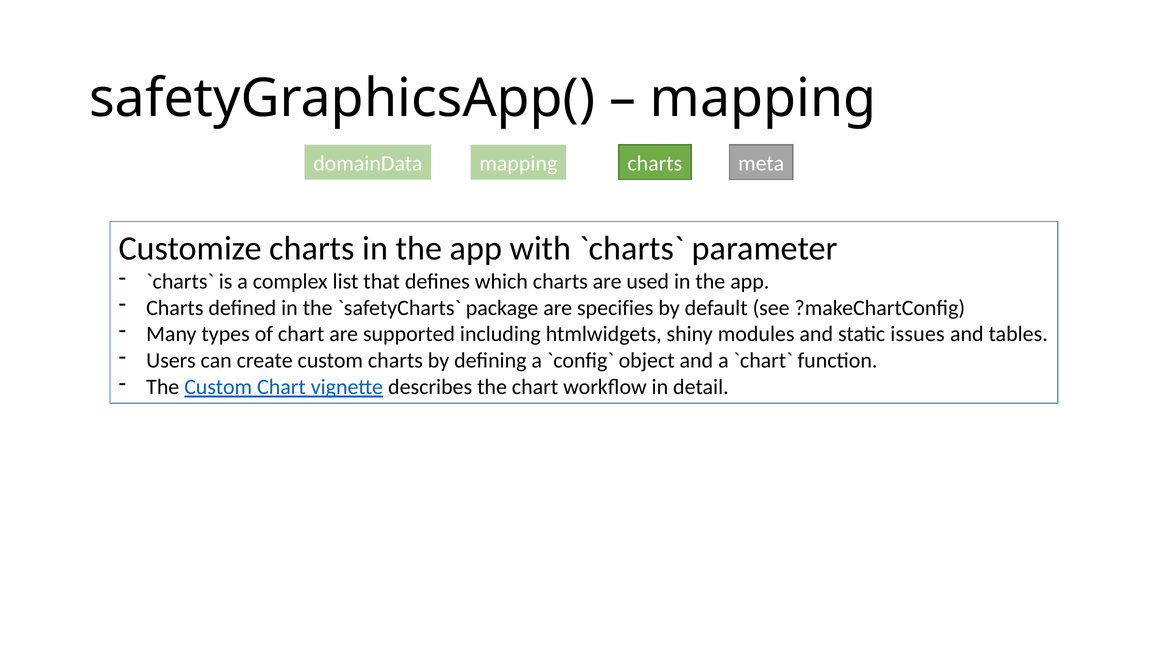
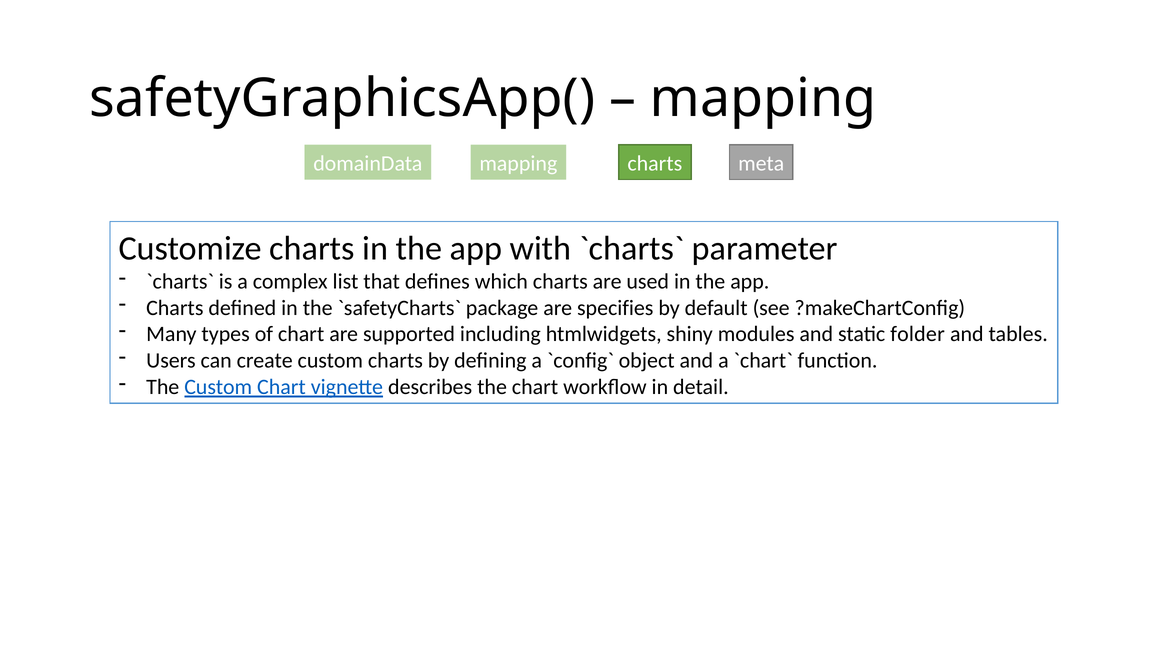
issues: issues -> folder (918, 334)
